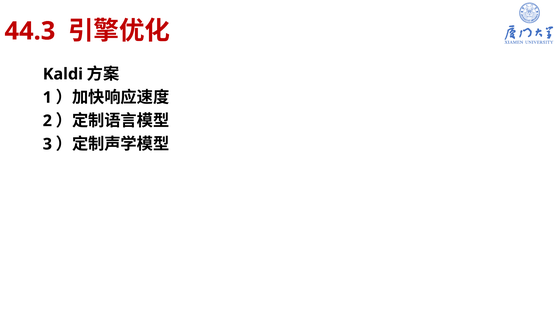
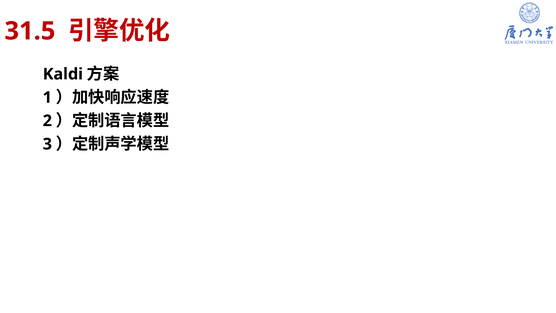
44.3: 44.3 -> 31.5 (30, 31)
